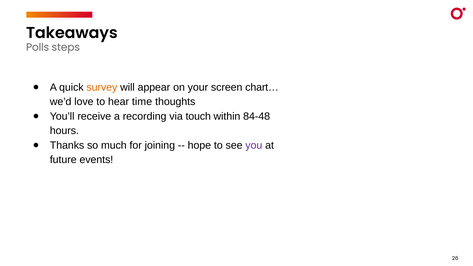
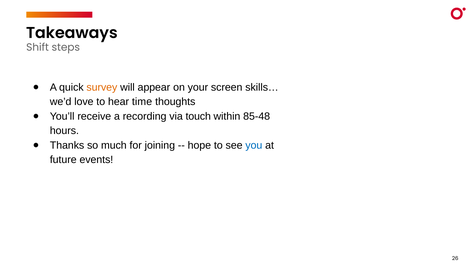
Polls: Polls -> Shift (38, 47)
chart…: chart… -> skills… (262, 87)
84-48: 84-48 -> 85-48 (257, 116)
you colour: purple -> blue (254, 145)
